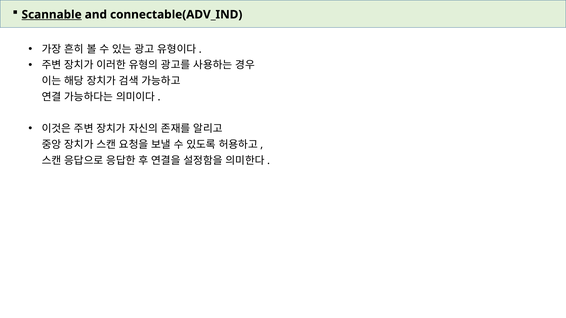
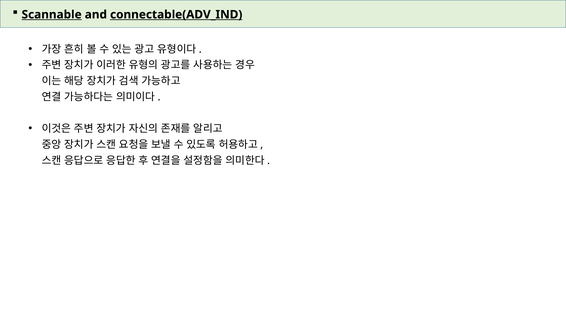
connectable(ADV_IND underline: none -> present (176, 15)
